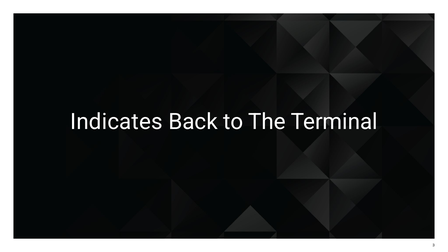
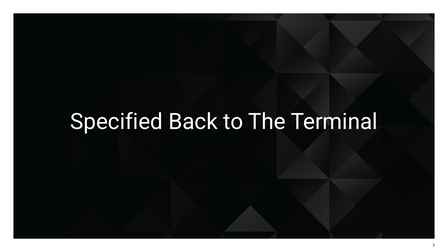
Indicates: Indicates -> Specified (117, 122)
